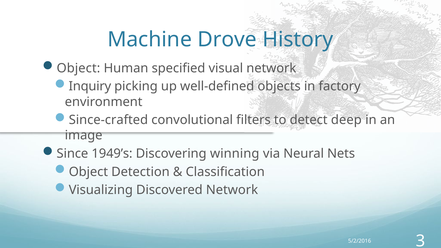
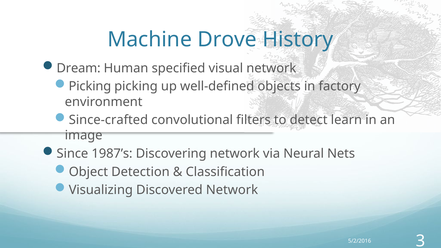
Object: Object -> Dream (79, 68)
Inquiry: Inquiry -> Picking (90, 86)
deep: deep -> learn (346, 120)
1949’s: 1949’s -> 1987’s (112, 154)
Discovering winning: winning -> network (235, 154)
